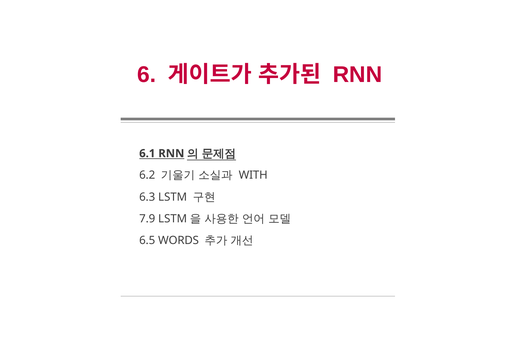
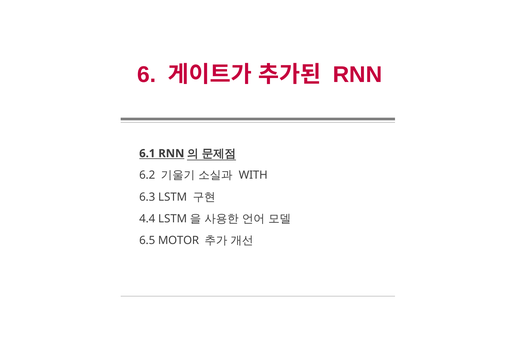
7.9: 7.9 -> 4.4 (147, 219)
WORDS: WORDS -> MOTOR (179, 241)
